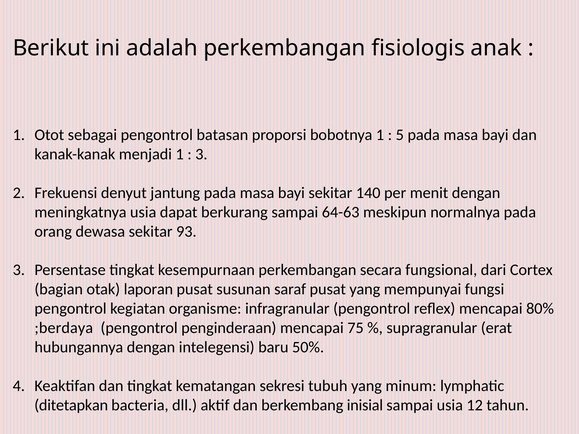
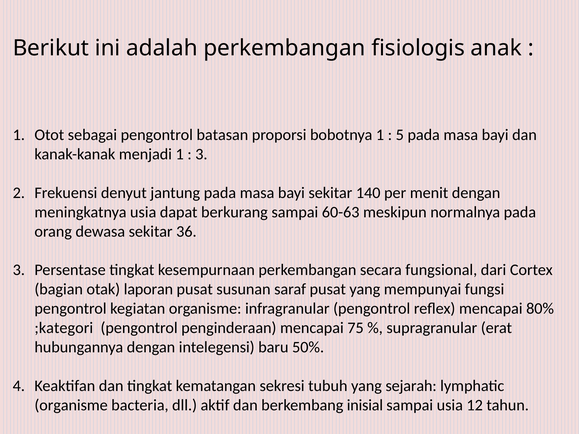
64-63: 64-63 -> 60-63 (341, 212)
93: 93 -> 36 (186, 232)
;berdaya: ;berdaya -> ;kategori (64, 328)
minum: minum -> sejarah (411, 386)
ditetapkan: ditetapkan -> organisme (71, 405)
